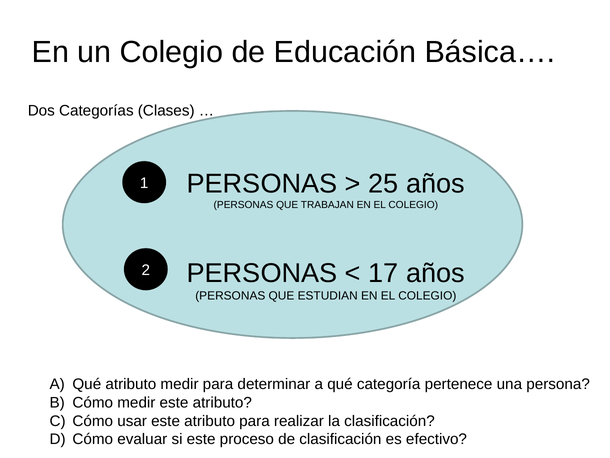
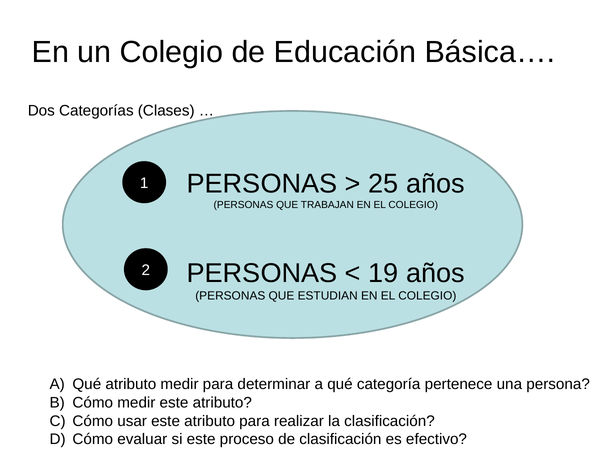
17: 17 -> 19 (383, 273)
